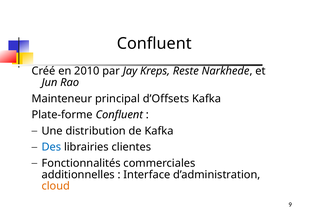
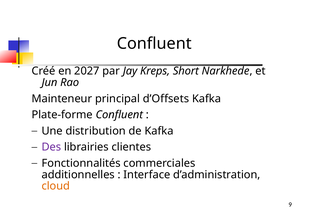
2010: 2010 -> 2027 (87, 71)
Reste: Reste -> Short (186, 71)
Des colour: blue -> purple (51, 147)
